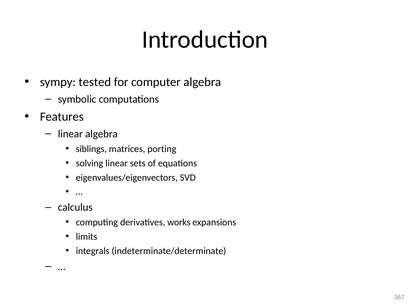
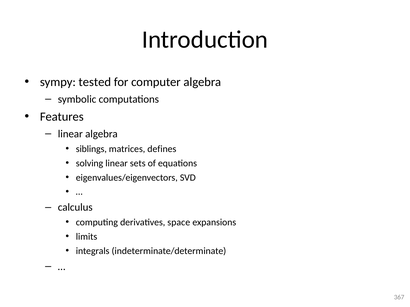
porting: porting -> defines (162, 149)
works: works -> space (179, 223)
